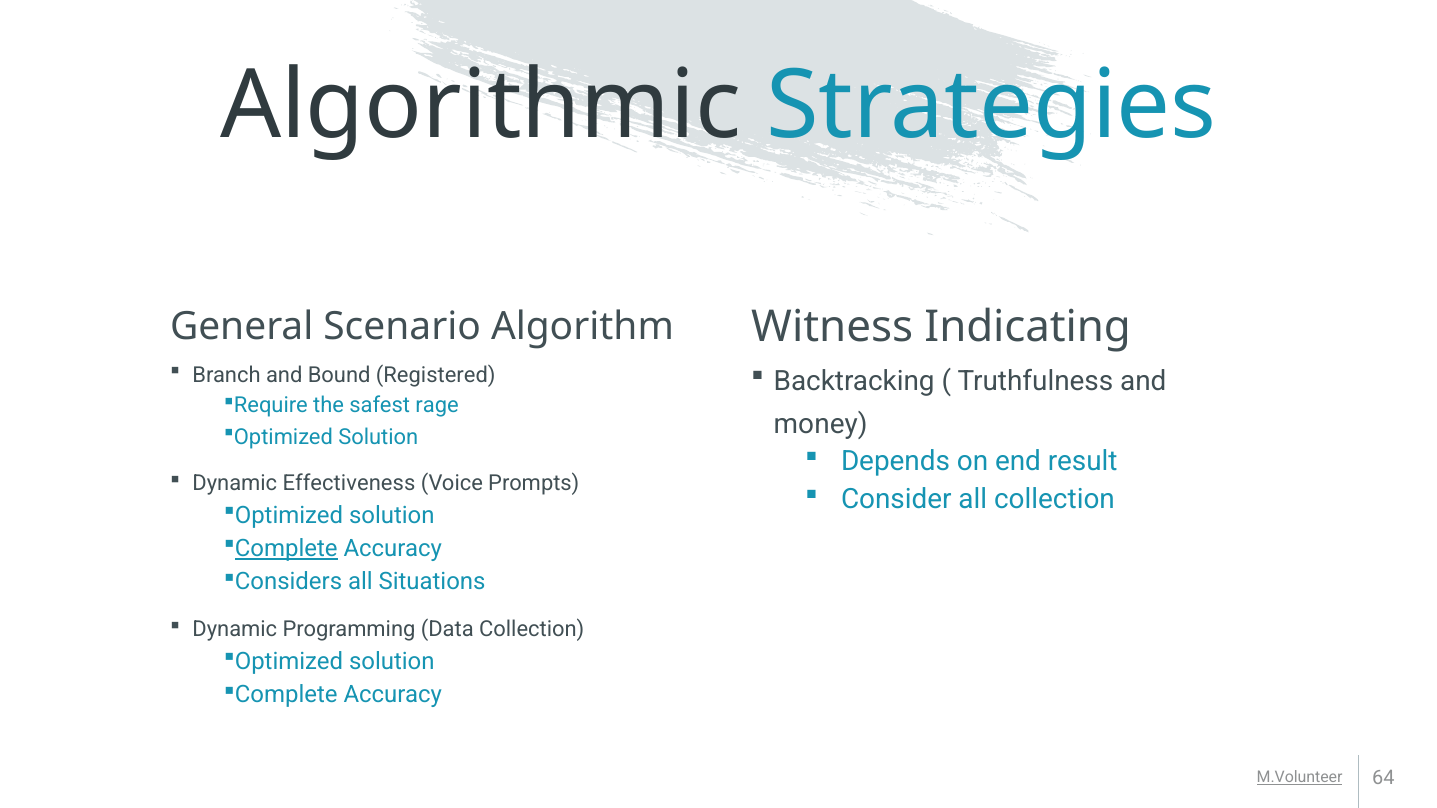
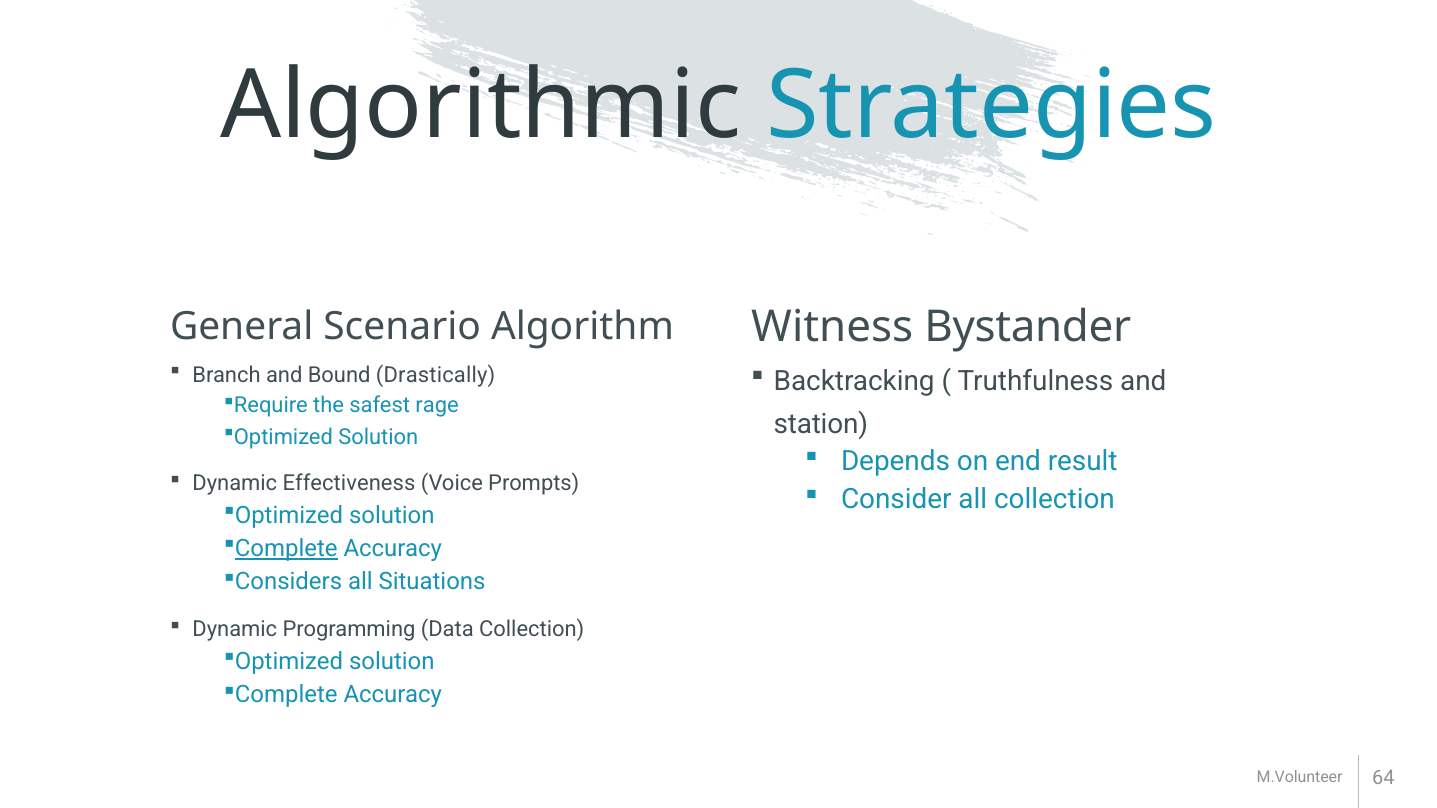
Indicating: Indicating -> Bystander (1028, 327)
Registered: Registered -> Drastically (436, 375)
money: money -> station (821, 425)
M.Volunteer underline: present -> none (1300, 778)
